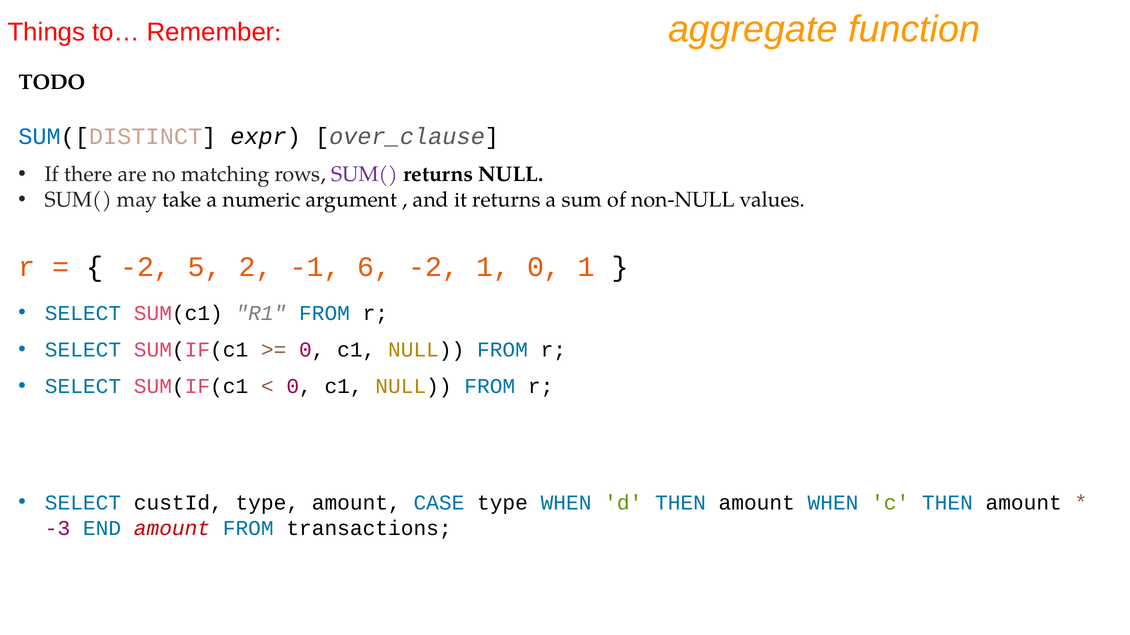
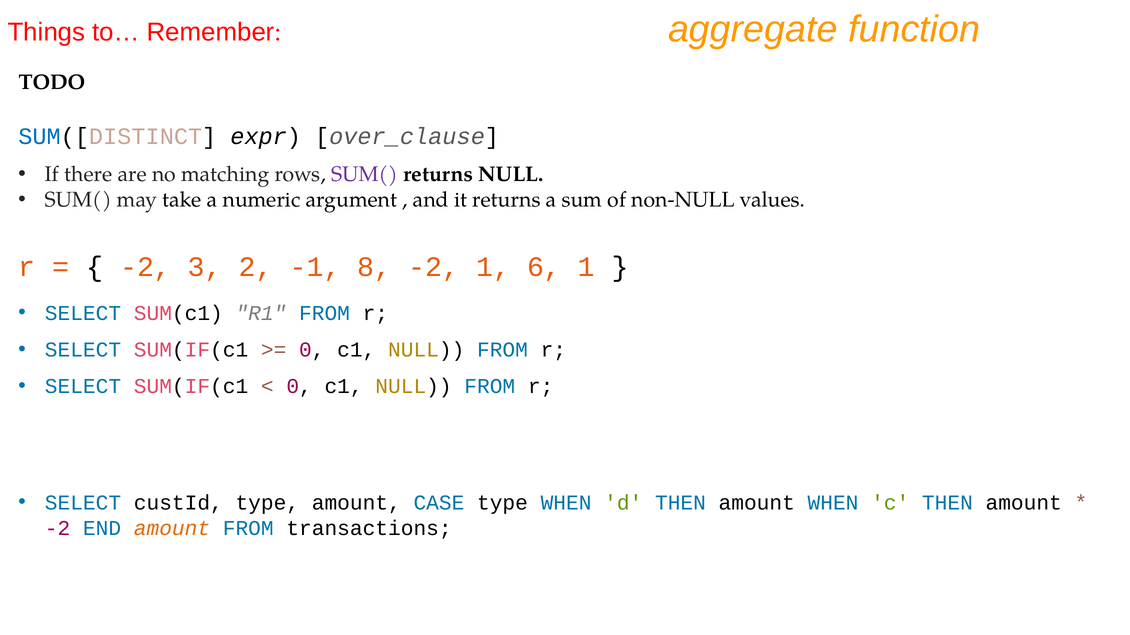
5: 5 -> 3 (205, 267)
6: 6 -> 8 (374, 267)
1 0: 0 -> 6 (544, 267)
-3: -3 -> -2 (58, 529)
amount colour: red -> orange (172, 529)
